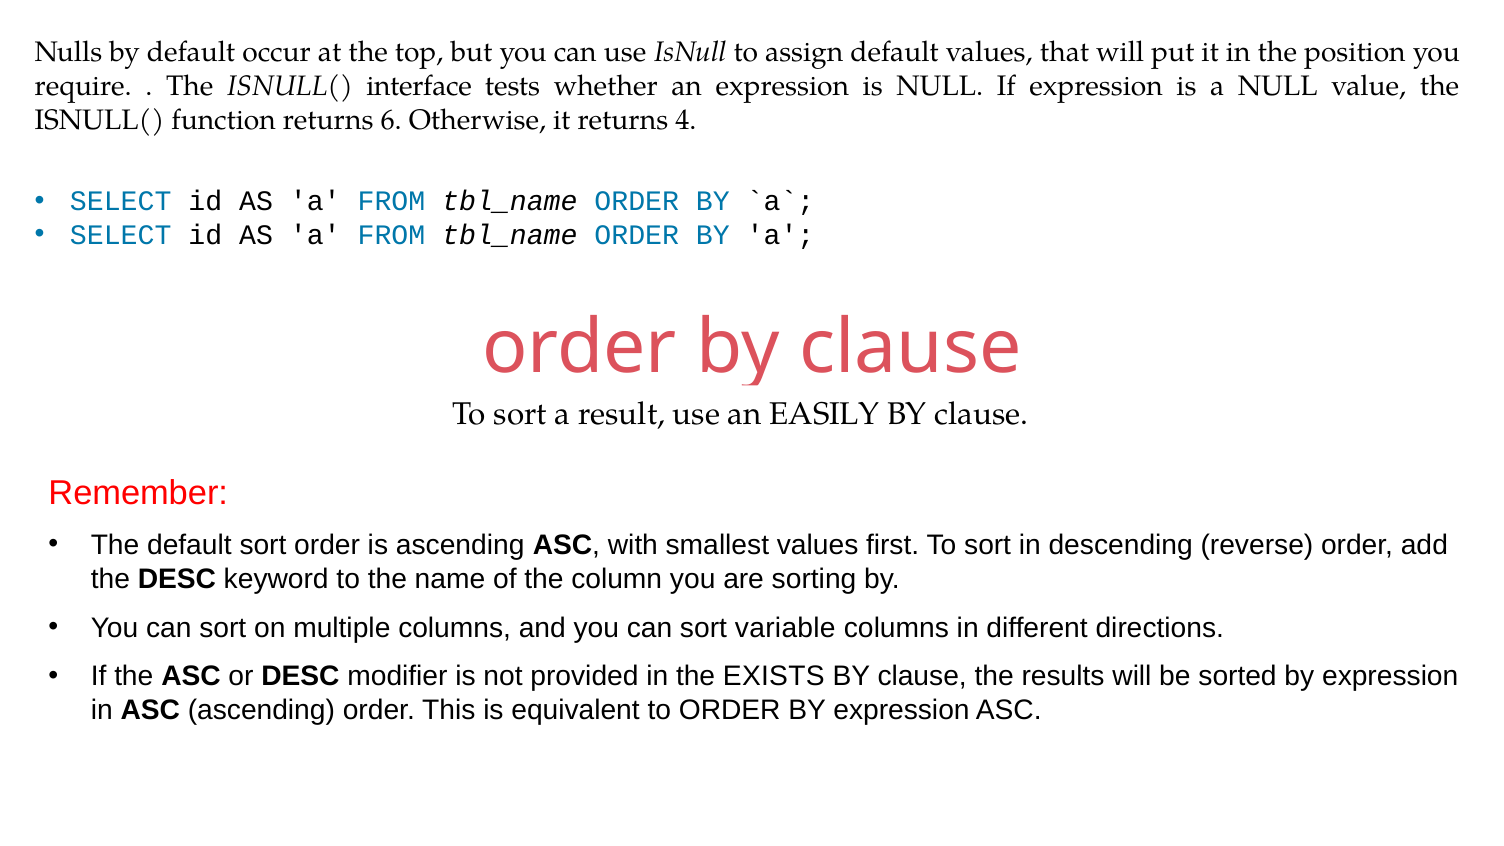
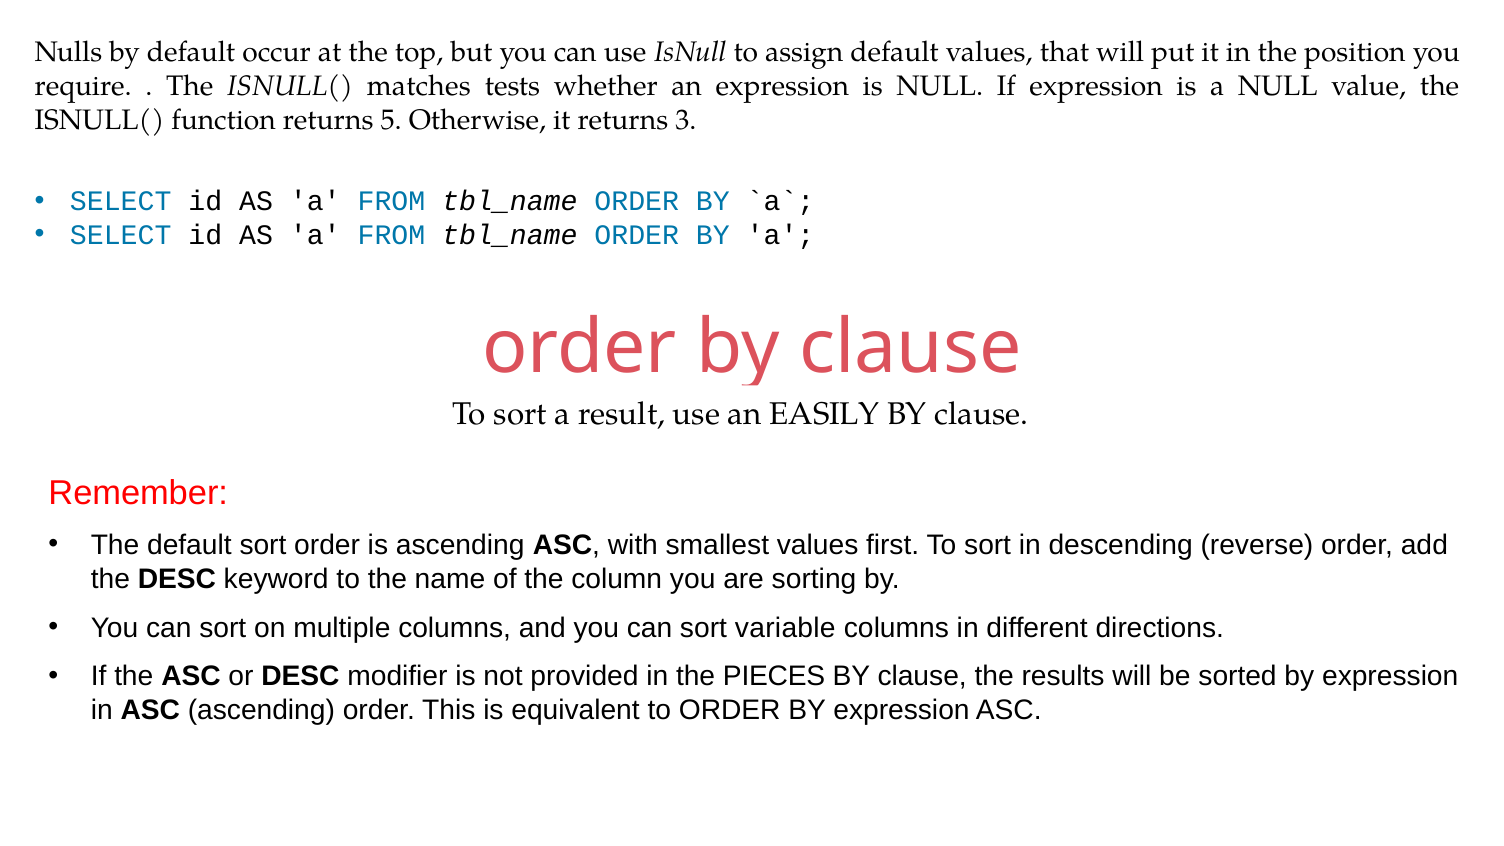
interface: interface -> matches (419, 86)
6: 6 -> 5 (391, 120)
4: 4 -> 3 (686, 120)
EXISTS: EXISTS -> PIECES (774, 677)
